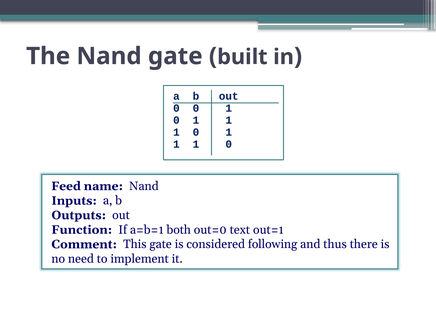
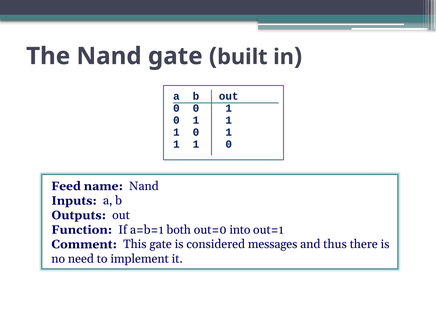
text: text -> into (240, 230)
following: following -> messages (273, 244)
